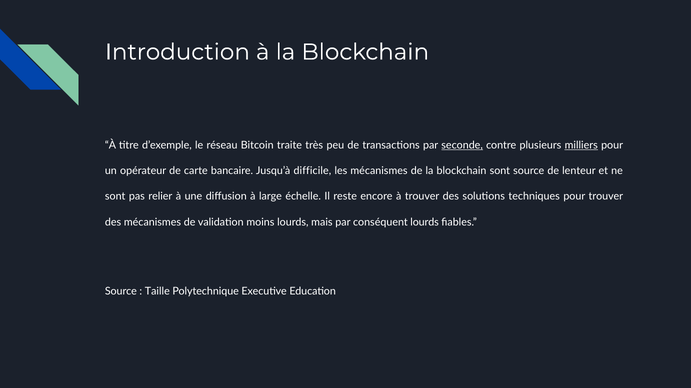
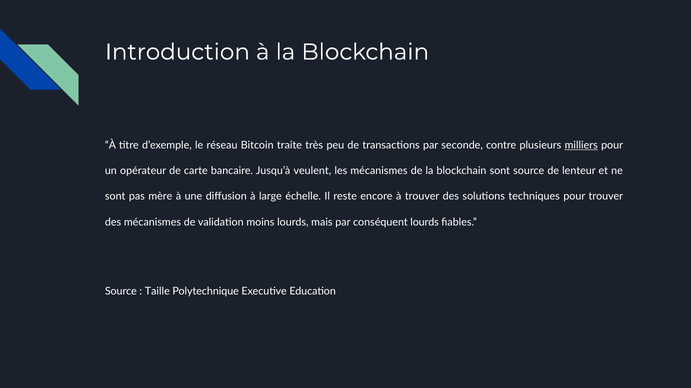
seconde underline: present -> none (462, 145)
difficile: difficile -> veulent (312, 171)
relier: relier -> mère (160, 197)
